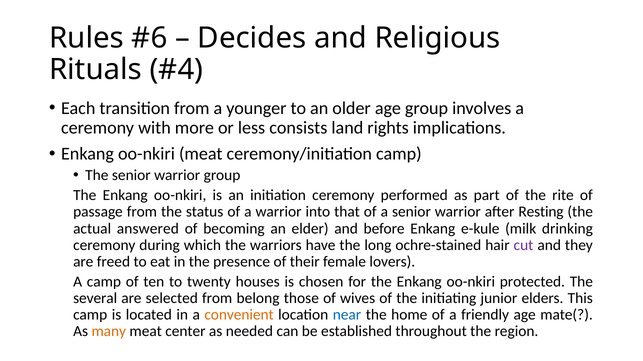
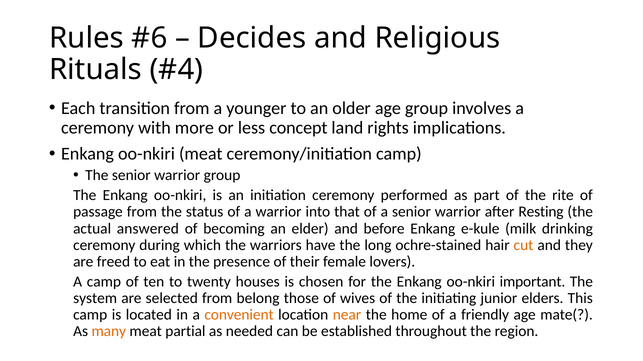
consists: consists -> concept (298, 128)
cut colour: purple -> orange (524, 245)
protected: protected -> important (532, 282)
several: several -> system (95, 299)
near colour: blue -> orange (347, 315)
center: center -> partial (185, 332)
